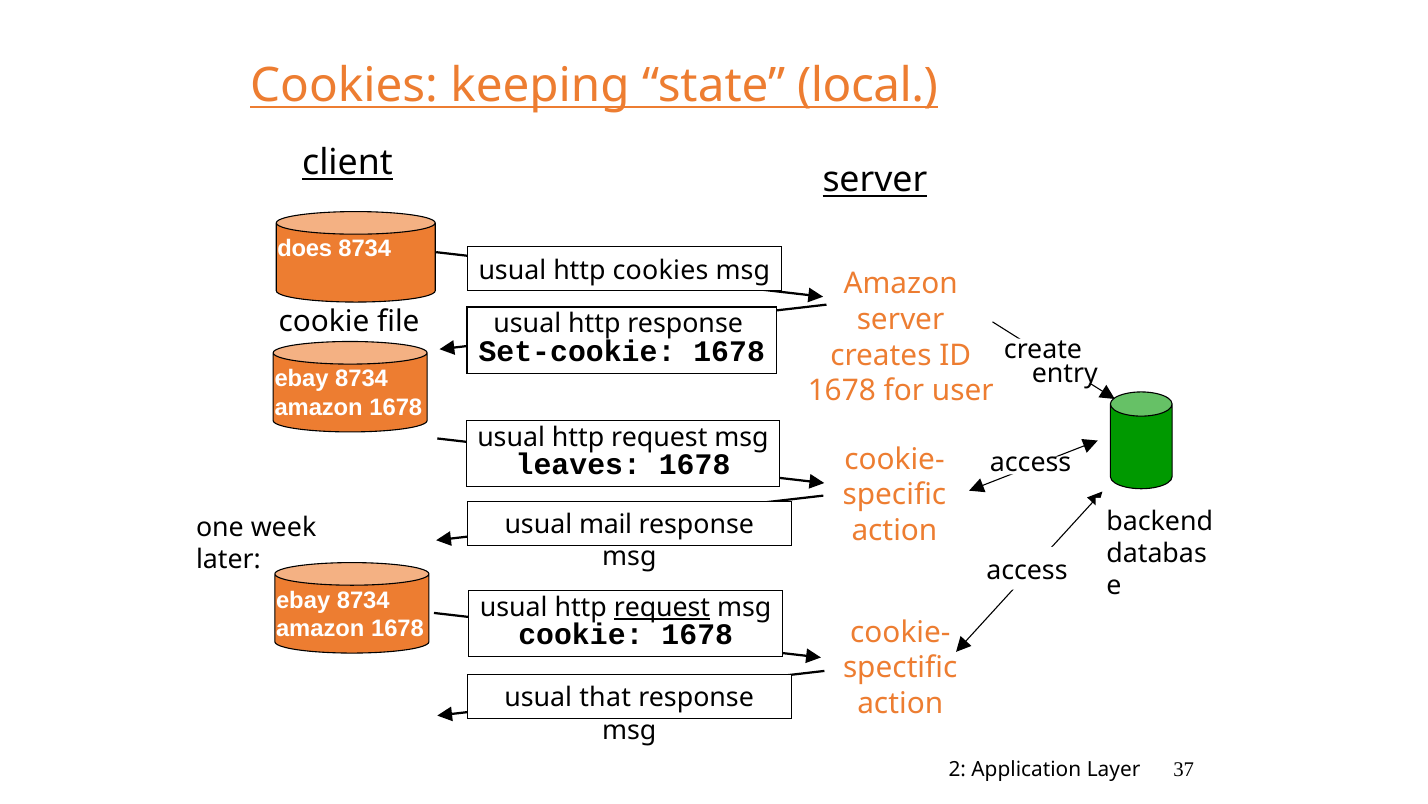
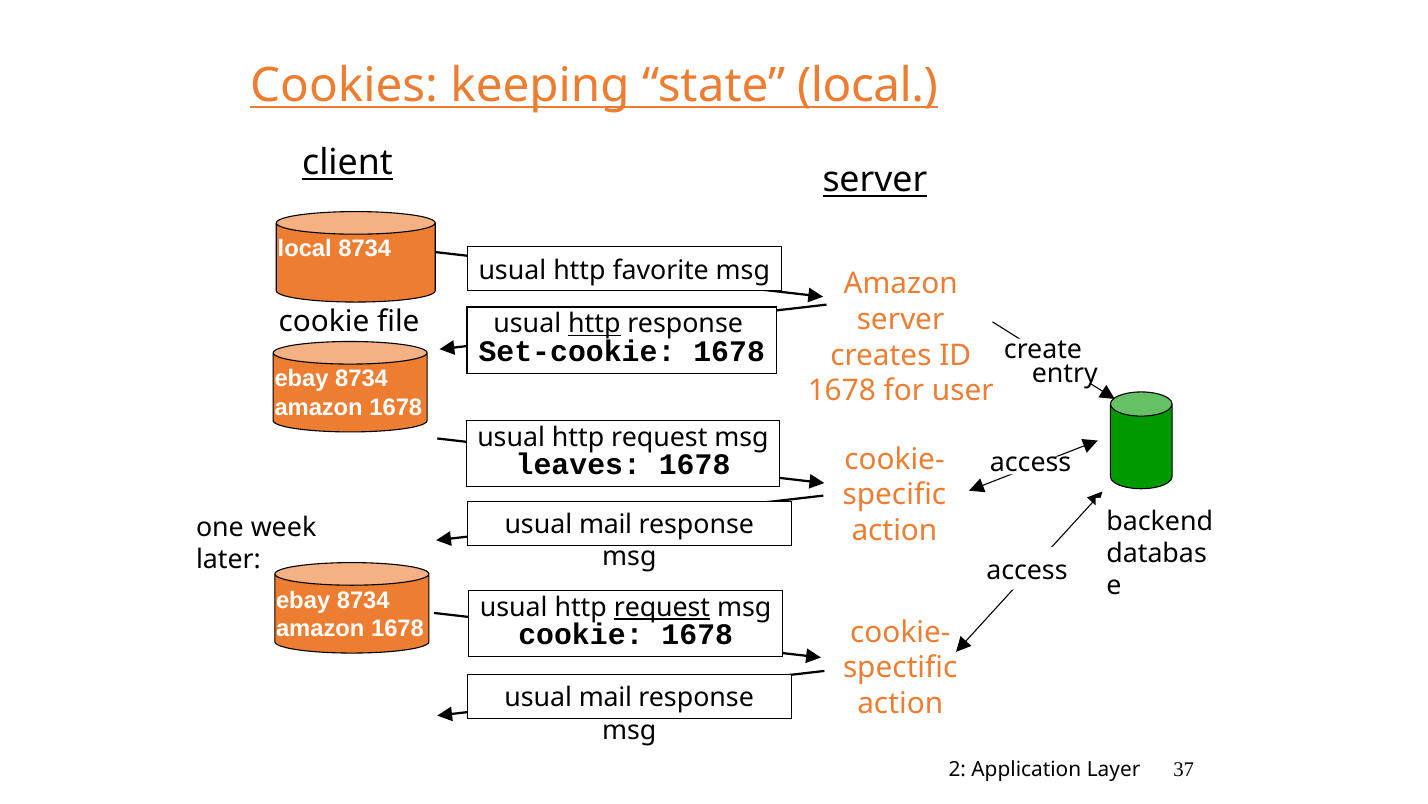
does: does -> local (305, 249)
http cookies: cookies -> favorite (661, 270)
http underline: none -> present (594, 324)
that: that -> mail (605, 697)
